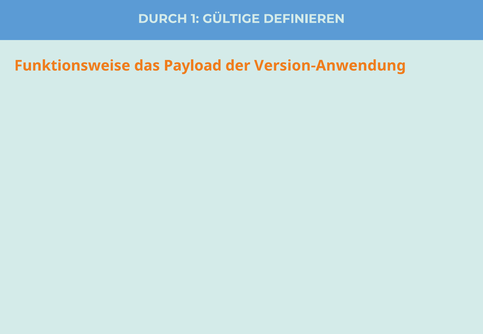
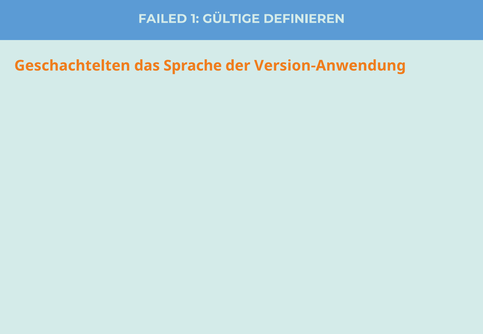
DURCH: DURCH -> FAILED (163, 19)
Funktionsweise: Funktionsweise -> Geschachtelten (72, 66)
Payload: Payload -> Sprache (193, 66)
